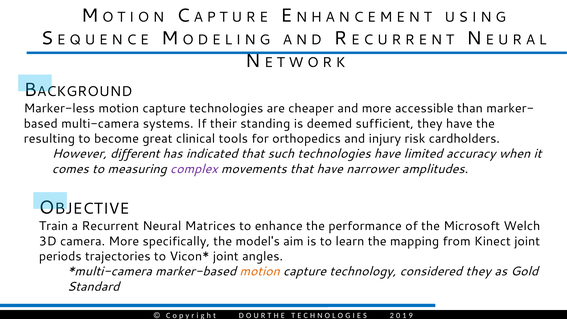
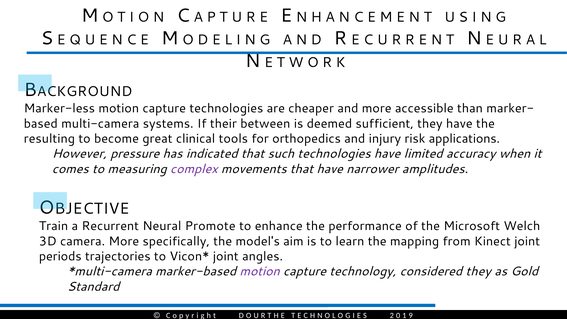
standing: standing -> between (265, 124)
cardholders: cardholders -> applications (464, 139)
different: different -> pressure (135, 154)
Matrices: Matrices -> Promote (210, 226)
motion colour: orange -> purple (260, 271)
